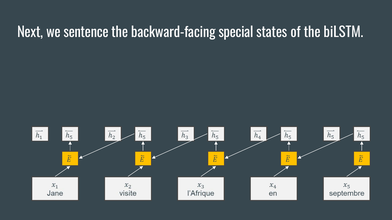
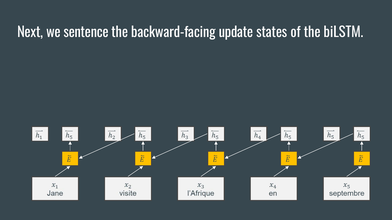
special: special -> update (236, 32)
